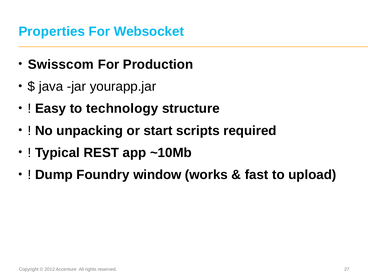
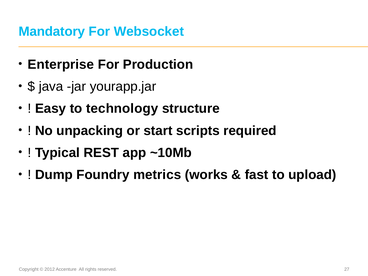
Properties: Properties -> Mandatory (52, 31)
Swisscom: Swisscom -> Enterprise (61, 64)
window: window -> metrics (157, 175)
